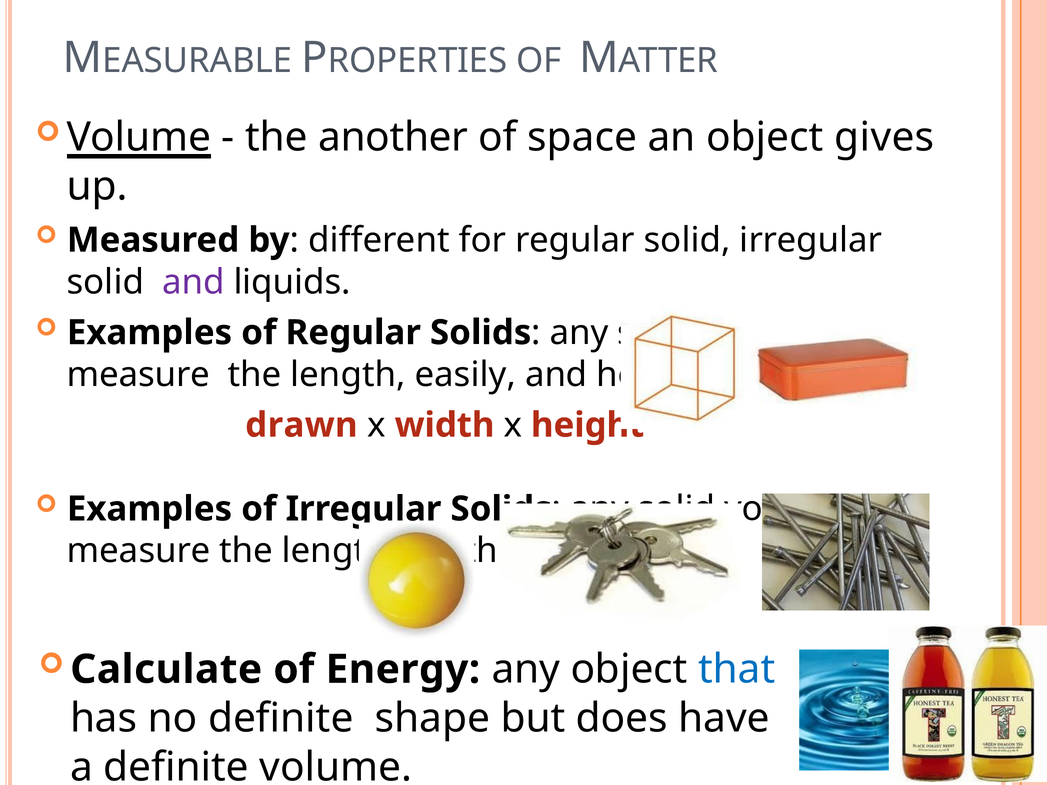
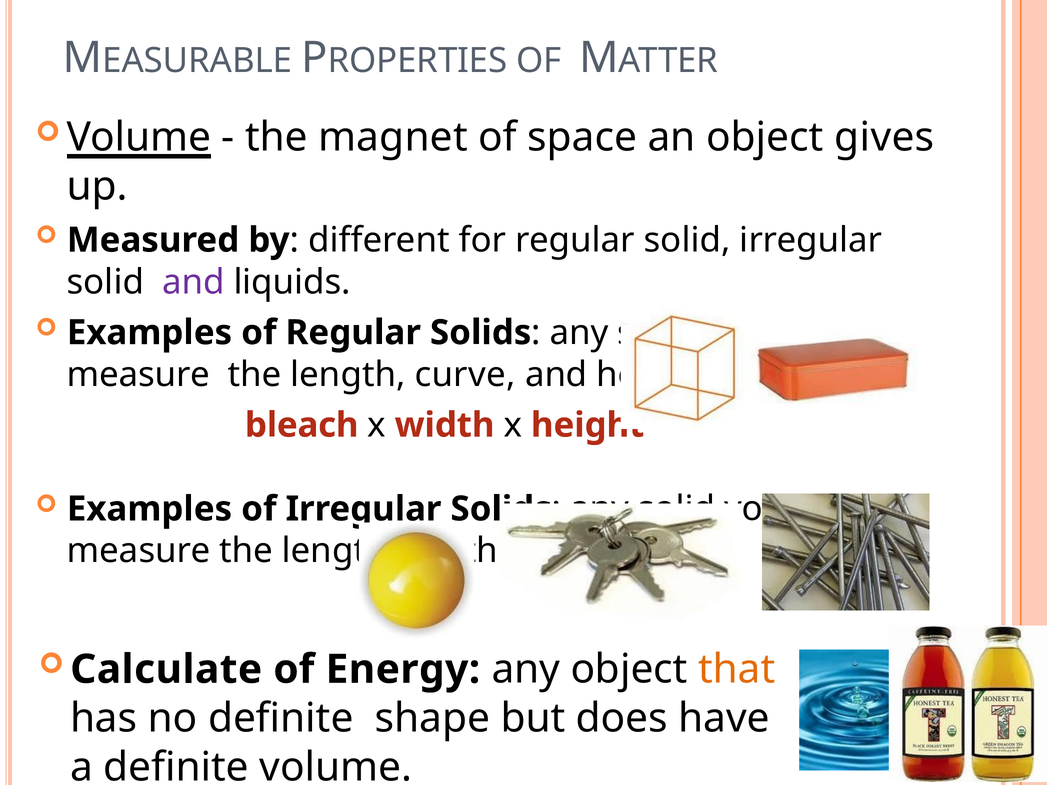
another: another -> magnet (393, 138)
easily: easily -> curve (465, 375)
drawn: drawn -> bleach (302, 425)
that colour: blue -> orange (737, 670)
